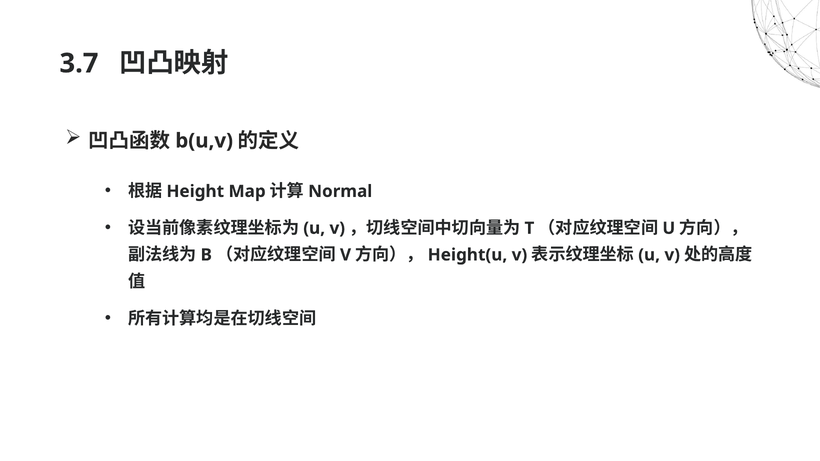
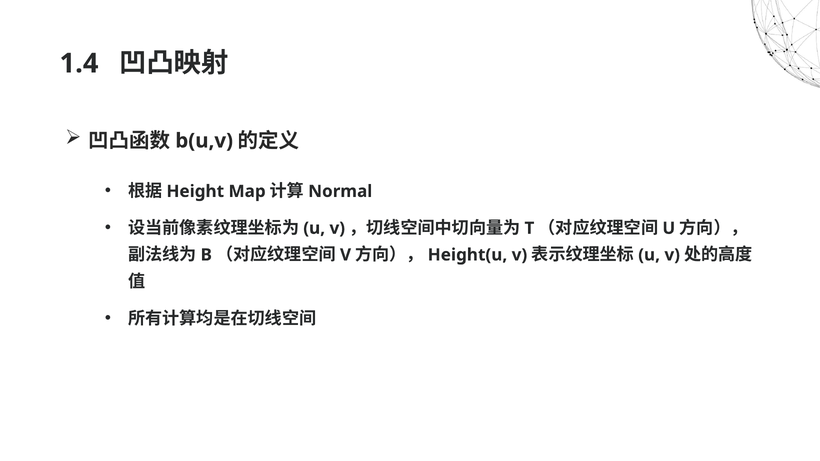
3.7: 3.7 -> 1.4 (79, 63)
